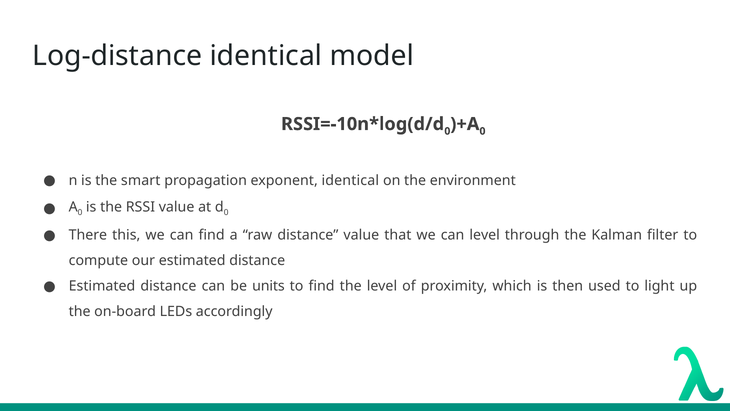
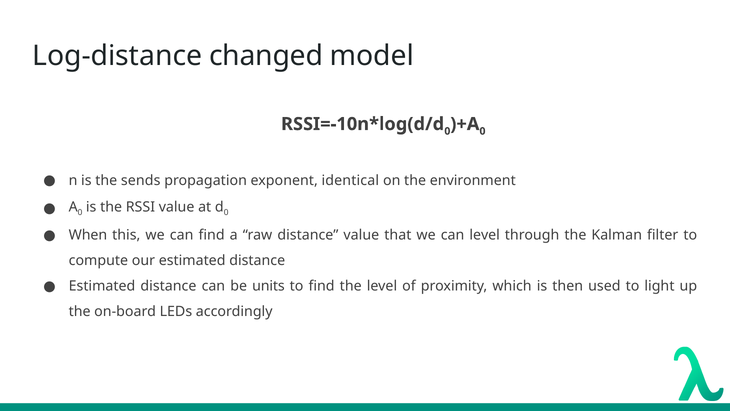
Log-distance identical: identical -> changed (266, 56)
smart: smart -> sends (141, 180)
There: There -> When (88, 235)
